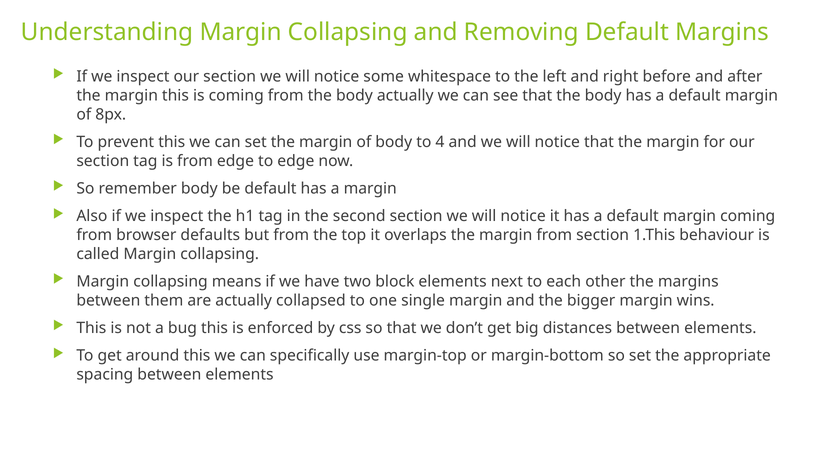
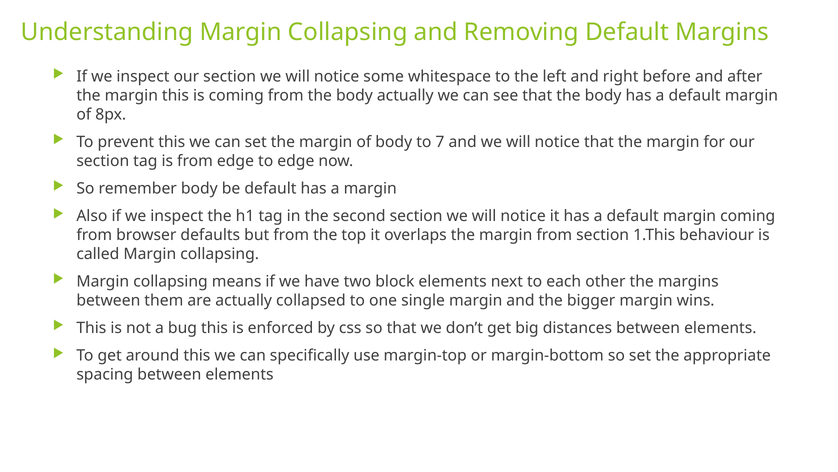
4: 4 -> 7 (440, 142)
